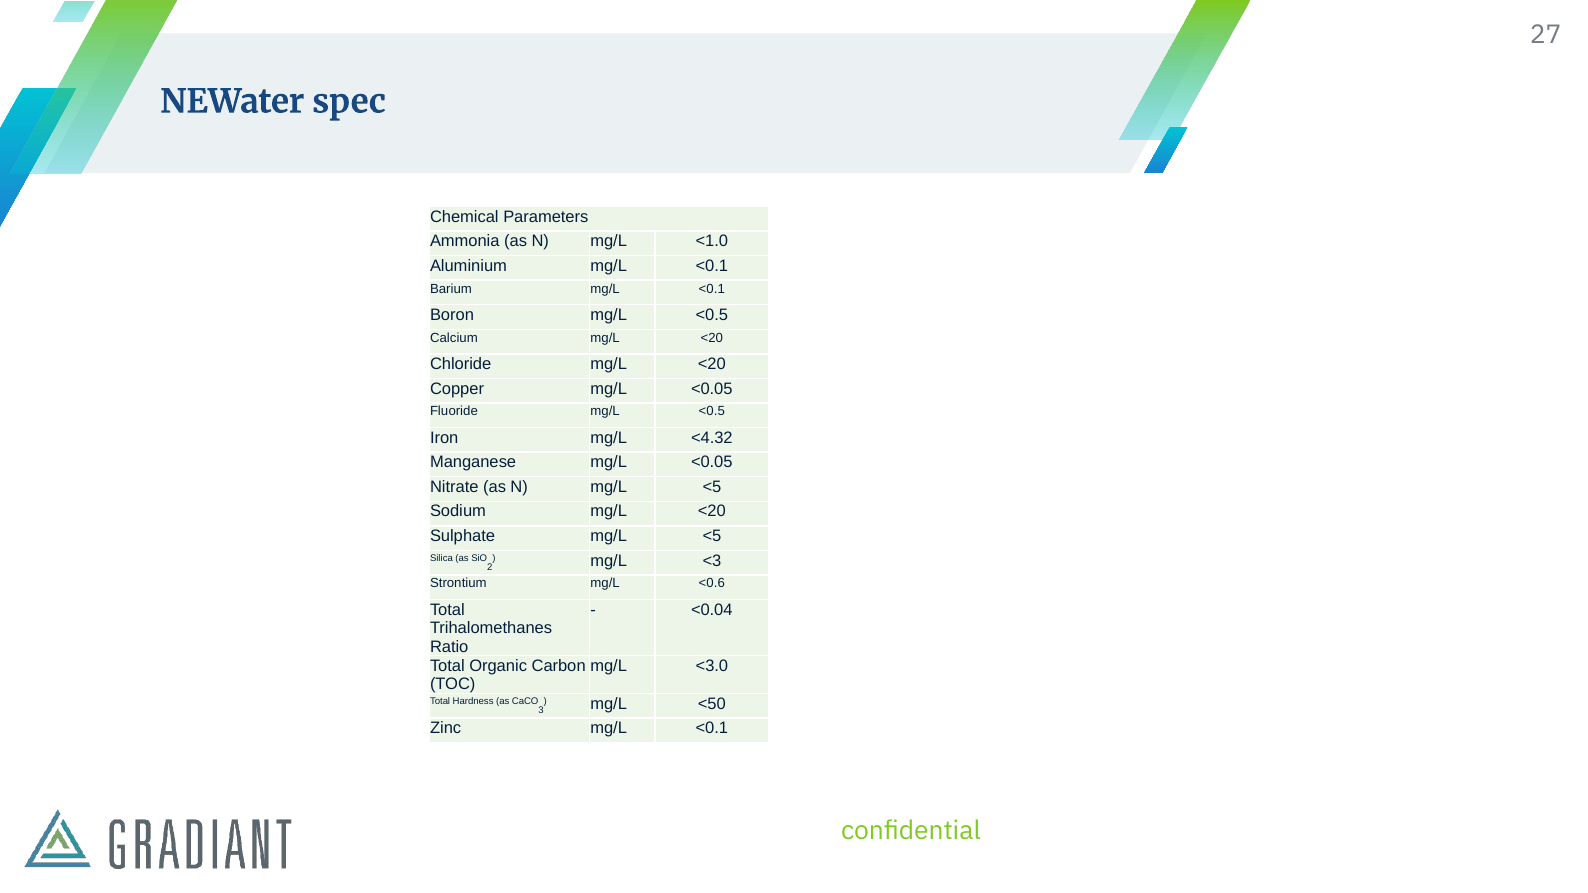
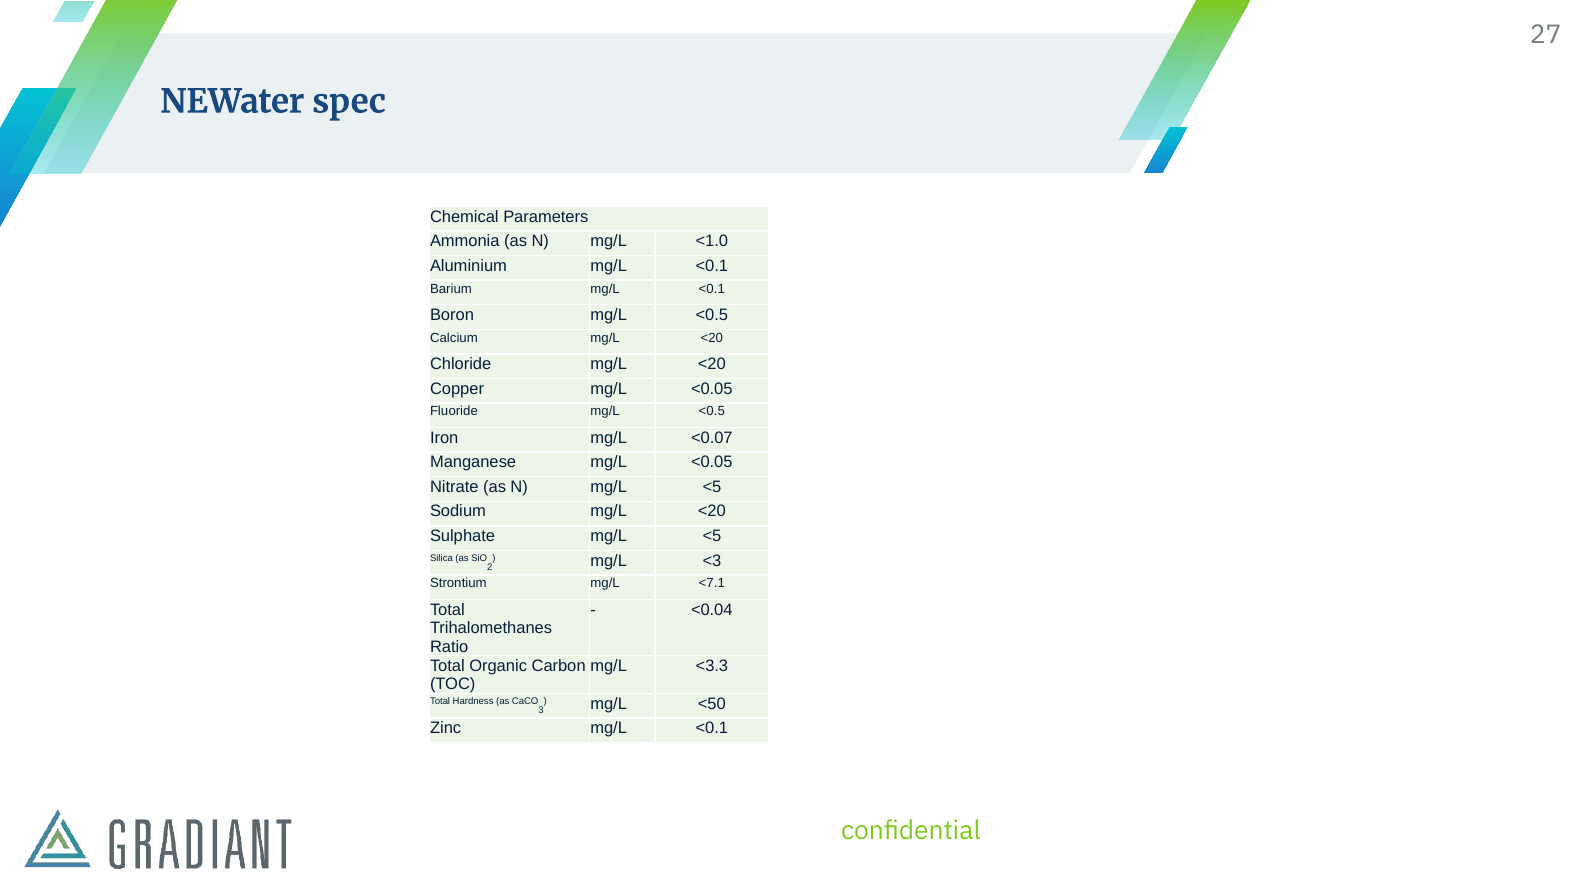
<4.32: <4.32 -> <0.07 (712, 438)
<0.6: <0.6 -> <7.1 (712, 584)
<3.0: <3.0 -> <3.3 (712, 666)
